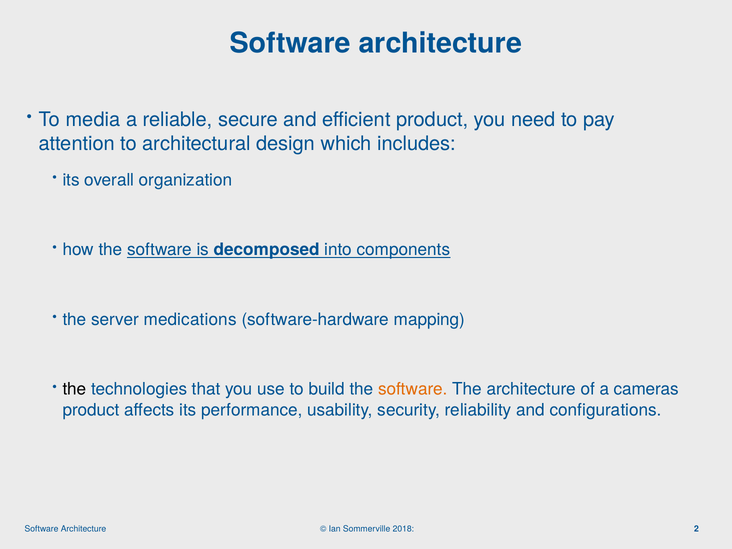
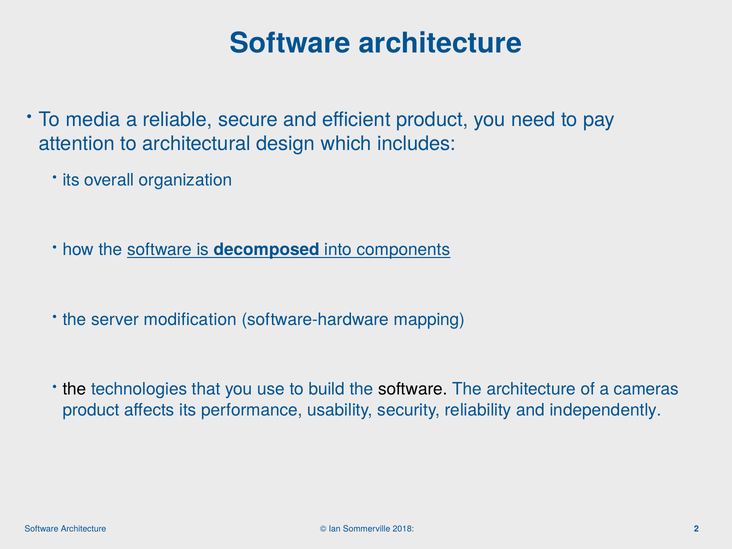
medications: medications -> modification (190, 320)
software colour: orange -> black (413, 389)
configurations: configurations -> independently (606, 410)
